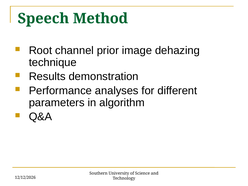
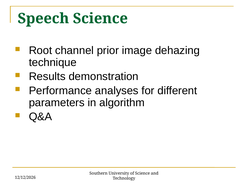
Speech Method: Method -> Science (100, 18)
